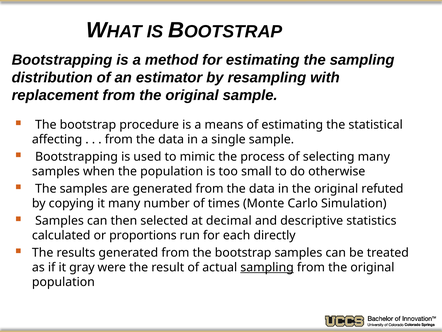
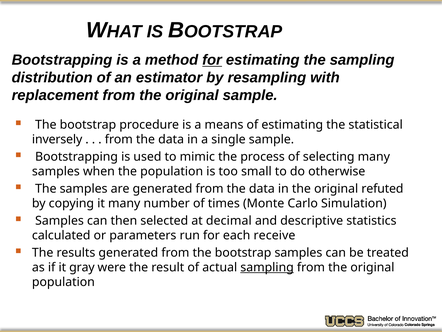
for underline: none -> present (212, 60)
affecting: affecting -> inversely (57, 139)
proportions: proportions -> parameters (143, 235)
directly: directly -> receive (274, 235)
